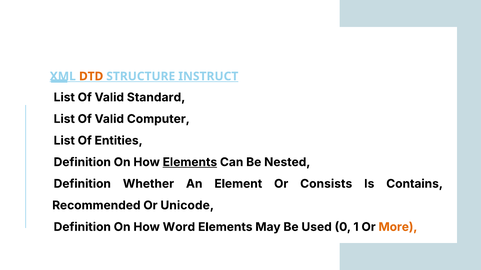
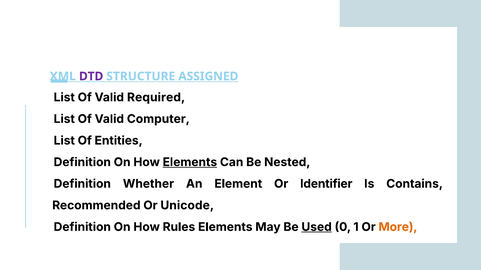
DTD colour: orange -> purple (91, 76)
INSTRUCT: INSTRUCT -> ASSIGNED (208, 76)
Standard: Standard -> Required (156, 98)
Consists: Consists -> Identifier (326, 184)
Word: Word -> Rules (179, 227)
Used underline: none -> present (317, 227)
